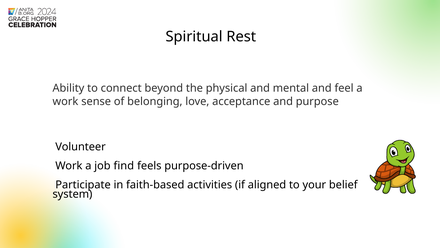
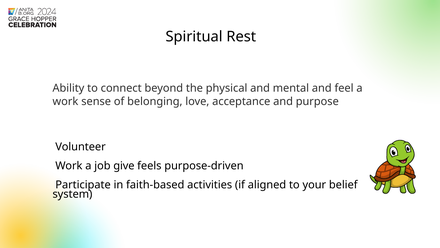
find: find -> give (124, 165)
